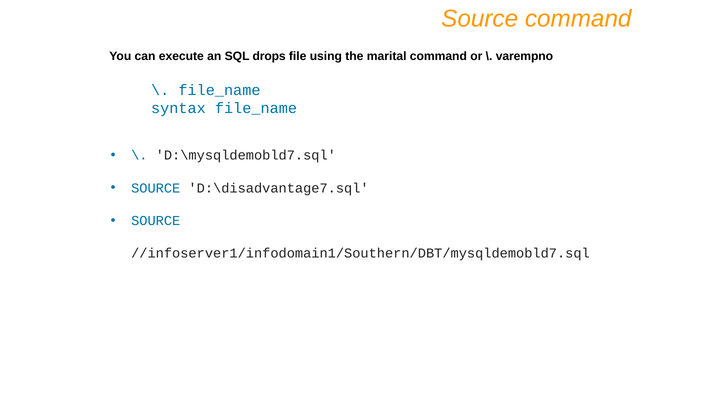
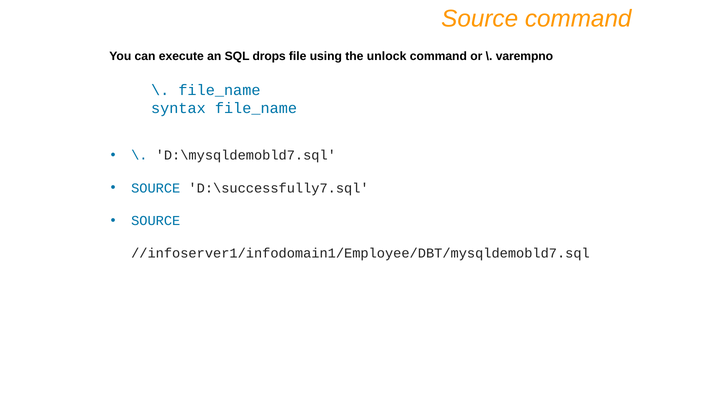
marital: marital -> unlock (387, 56)
D:\disadvantage7.sql: D:\disadvantage7.sql -> D:\successfully7.sql (279, 188)
//infoserver1/infodomain1/Southern/DBT/mysqldemobld7.sql: //infoserver1/infodomain1/Southern/DBT/mysqldemobld7.sql -> //infoserver1/infodomain1/Employee/DBT/mysqldemobld7.sql (360, 254)
